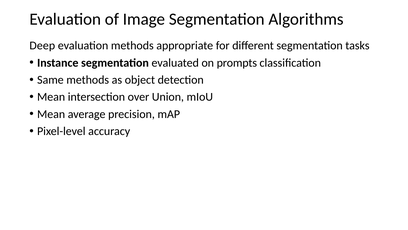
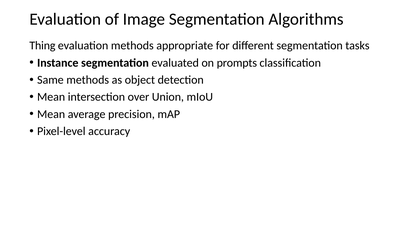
Deep: Deep -> Thing (42, 46)
